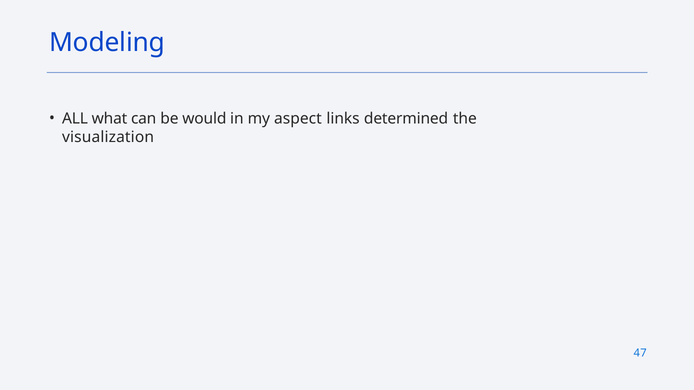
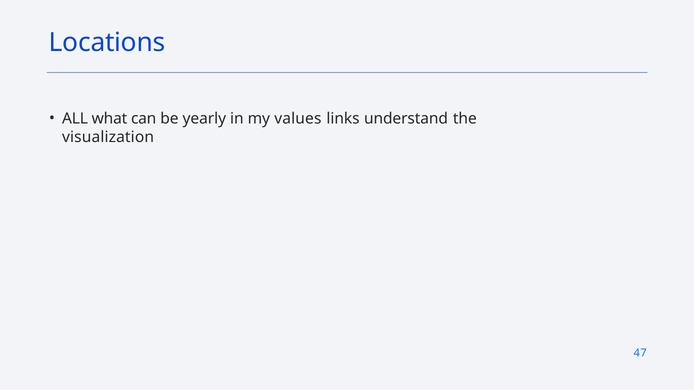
Modeling: Modeling -> Locations (107, 43)
would: would -> yearly (204, 119)
aspect: aspect -> values (298, 119)
determined: determined -> understand (406, 119)
